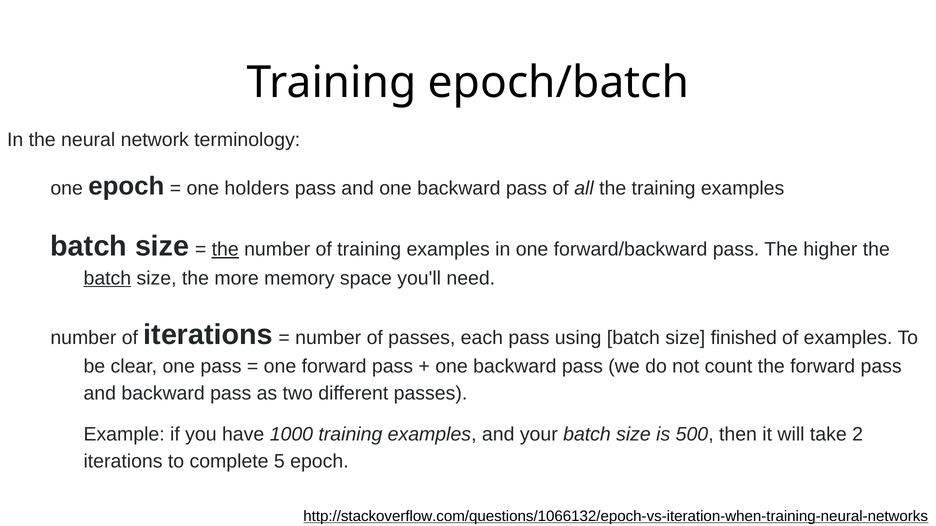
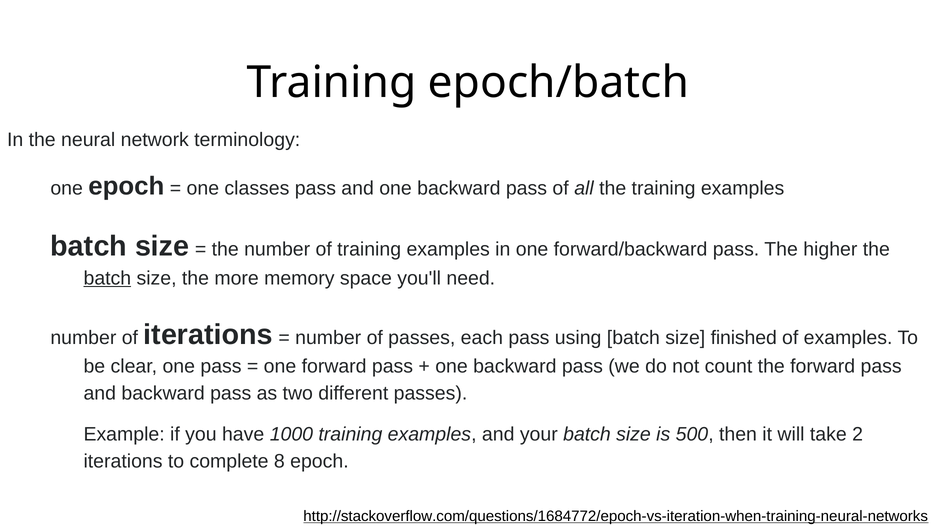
holders: holders -> classes (257, 189)
the underline: present -> none (225, 250)
5: 5 -> 8 (279, 462)
http://stackoverflow.com/questions/1066132/epoch-vs-iteration-when-training-neural-networks: http://stackoverflow.com/questions/1066132/epoch-vs-iteration-when-training-neural-networks -> http://stackoverflow.com/questions/1684772/epoch-vs-iteration-when-training-neural-networks (616, 517)
